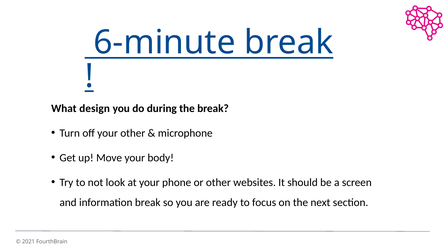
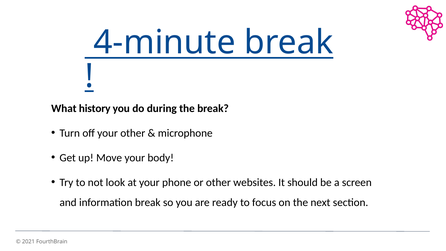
6-minute: 6-minute -> 4-minute (165, 43)
design: design -> history (95, 108)
